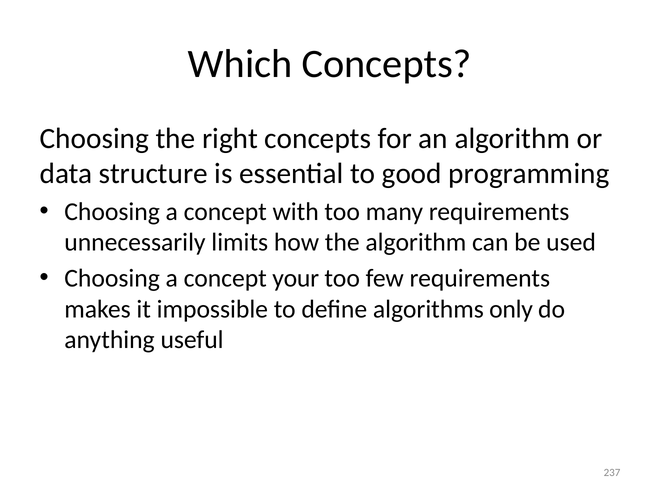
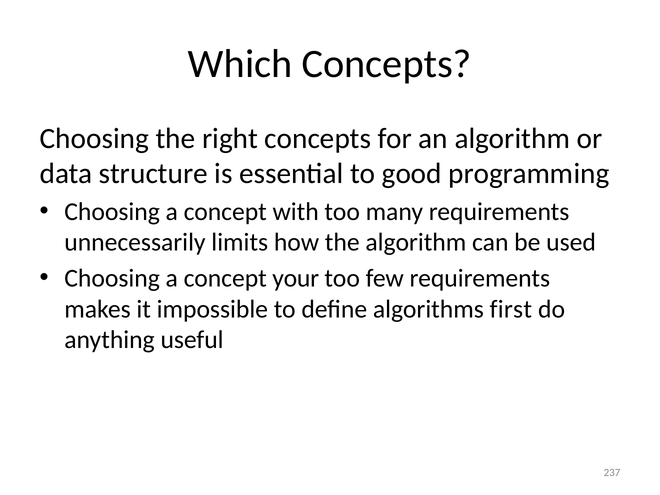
only: only -> first (511, 309)
